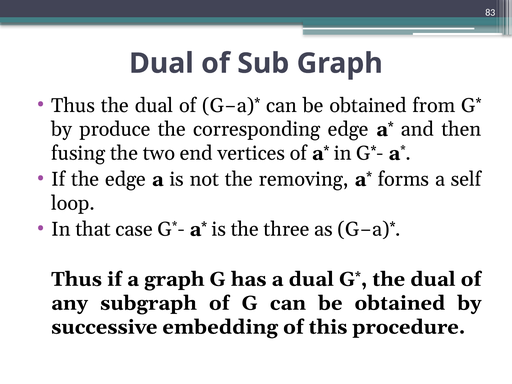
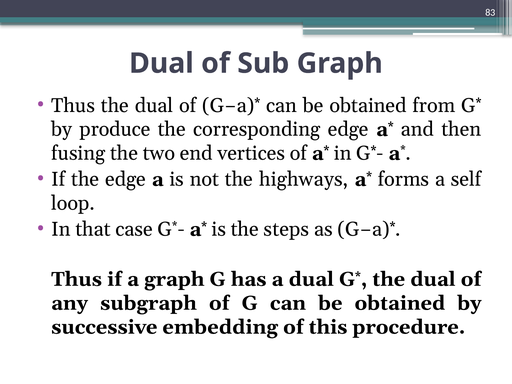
removing: removing -> highways (304, 179)
three: three -> steps (286, 229)
